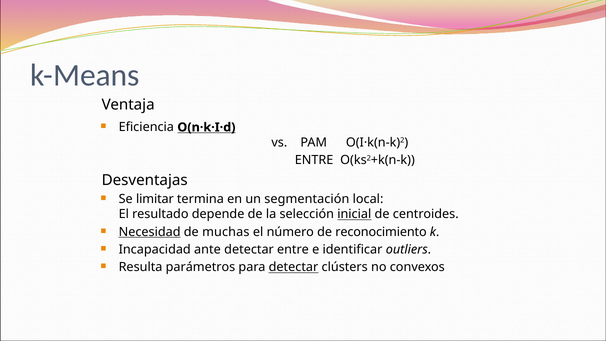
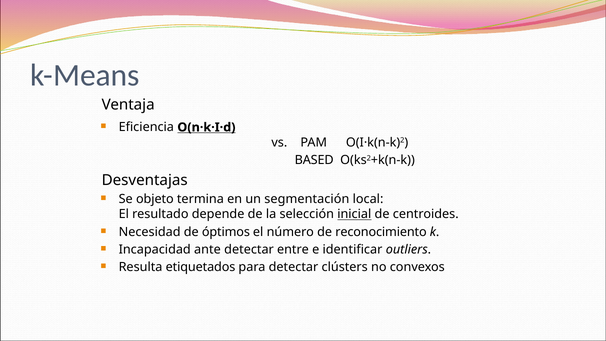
ENTRE: ENTRE -> BASED (314, 160)
limitar: limitar -> objeto (155, 199)
Necesidad underline: present -> none (150, 232)
muchas: muchas -> óptimos (226, 232)
parámetros: parámetros -> etiquetados (201, 267)
detectar underline: present -> none (293, 267)
